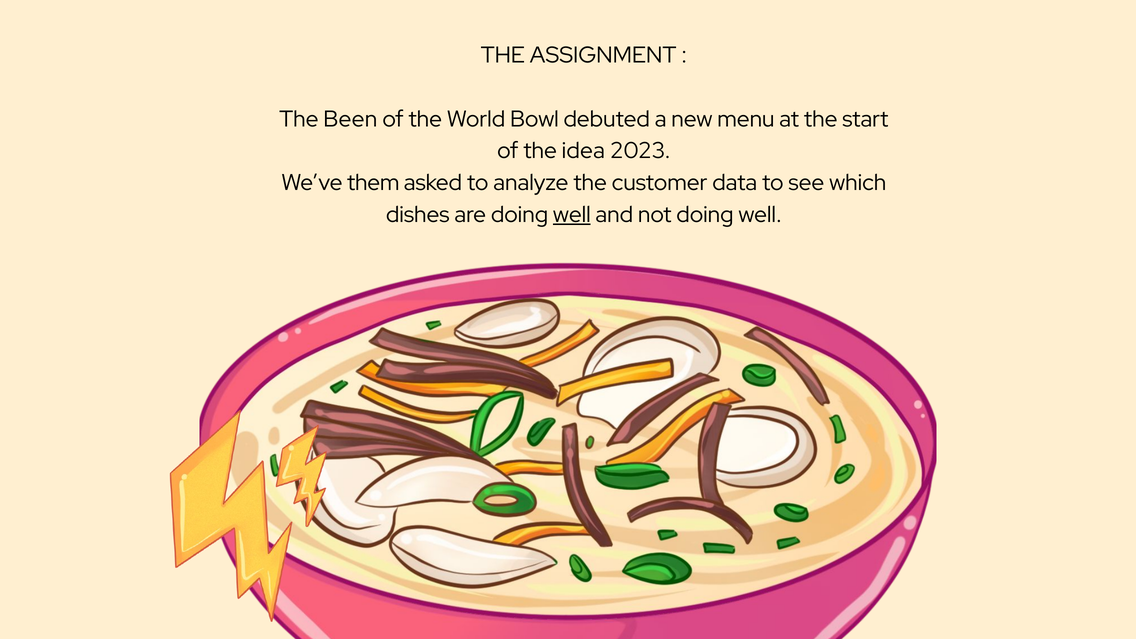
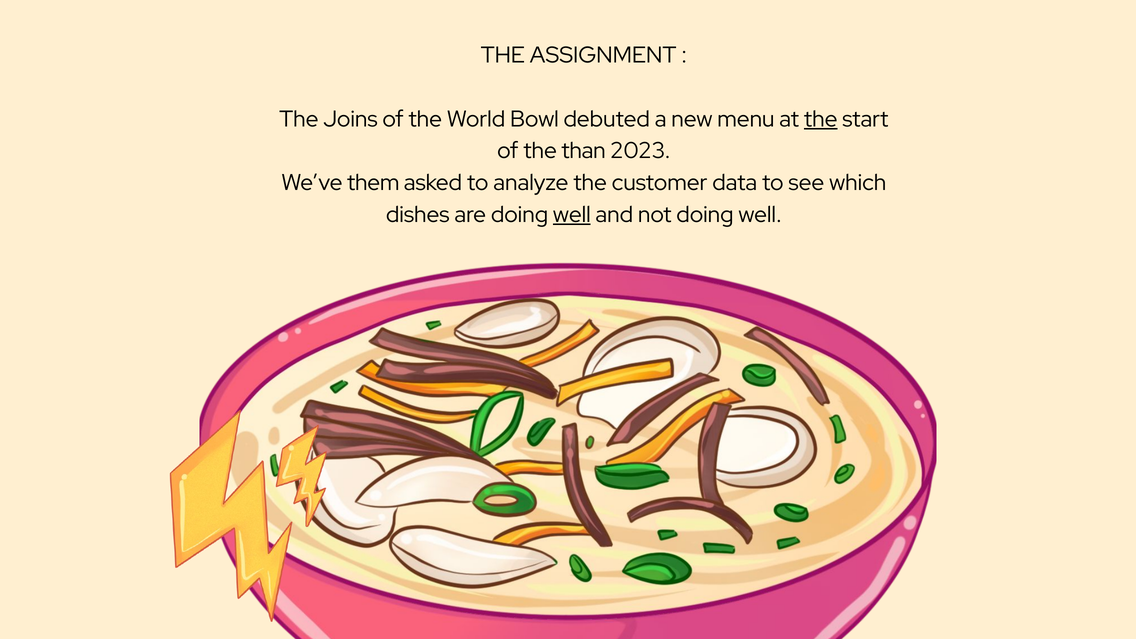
Been: Been -> Joins (350, 119)
the underline: none -> present (821, 119)
idea: idea -> than (584, 151)
